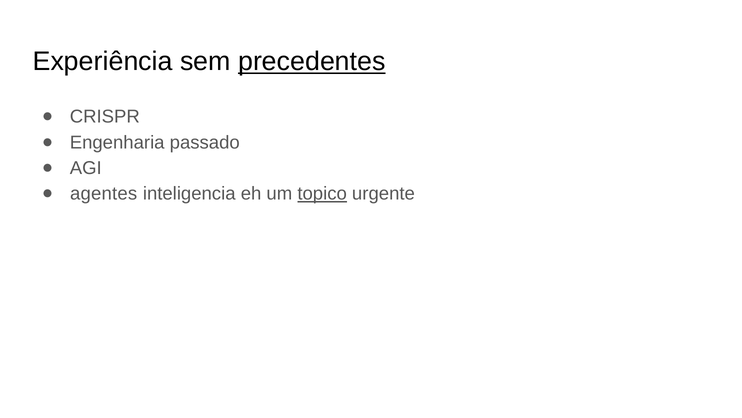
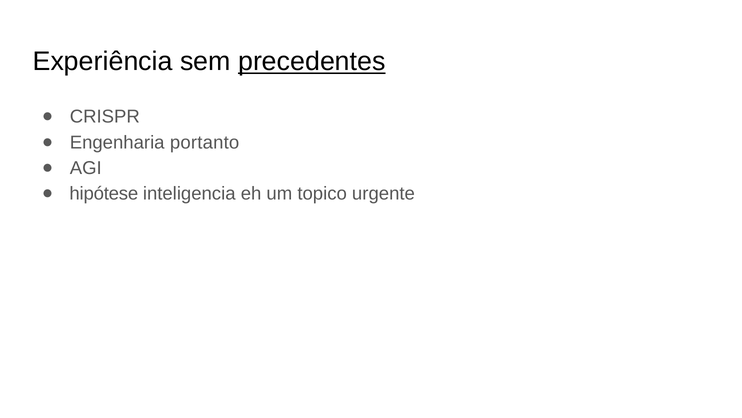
passado: passado -> portanto (205, 142)
agentes: agentes -> hipótese (104, 193)
topico underline: present -> none (322, 193)
